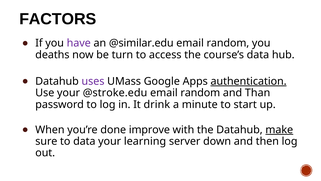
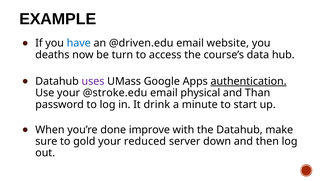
FACTORS: FACTORS -> EXAMPLE (58, 19)
have colour: purple -> blue (79, 43)
@similar.edu: @similar.edu -> @driven.edu (141, 43)
random: random -> website (228, 43)
random: random -> physical (200, 93)
make underline: present -> none (279, 129)
to data: data -> gold (84, 141)
learning: learning -> reduced (145, 141)
